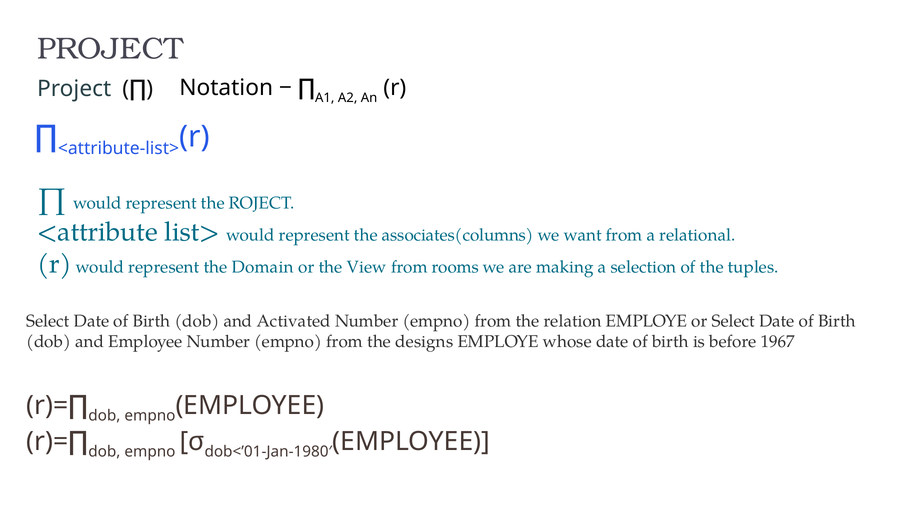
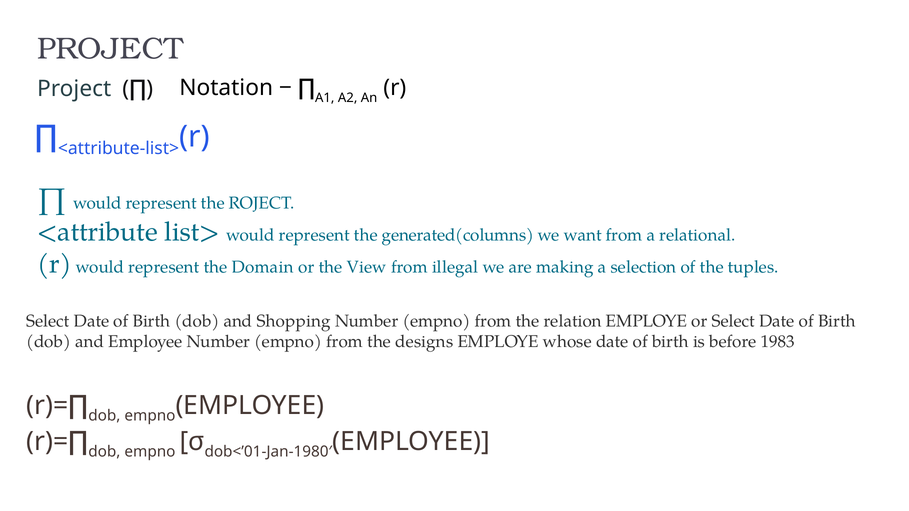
associates(columns: associates(columns -> generated(columns (458, 235)
rooms: rooms -> illegal (455, 267)
Activated: Activated -> Shopping (294, 322)
1967: 1967 -> 1983 (778, 342)
